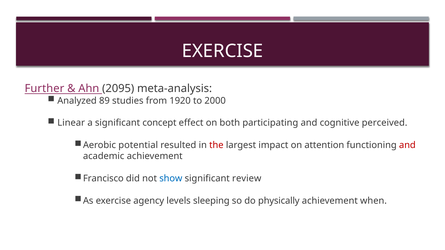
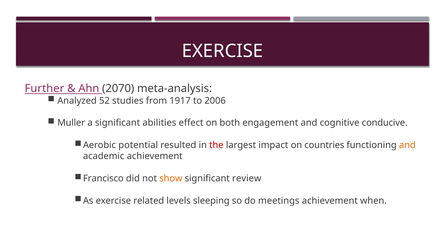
2095: 2095 -> 2070 (118, 89)
89: 89 -> 52 (104, 101)
1920: 1920 -> 1917 (180, 101)
2000: 2000 -> 2006 (215, 101)
Linear: Linear -> Muller (71, 123)
concept: concept -> abilities (159, 123)
participating: participating -> engagement (270, 123)
perceived: perceived -> conducive (385, 123)
attention: attention -> countries (324, 145)
and colour: red -> orange (407, 145)
show colour: blue -> orange (171, 179)
agency: agency -> related (149, 201)
physically: physically -> meetings (279, 201)
